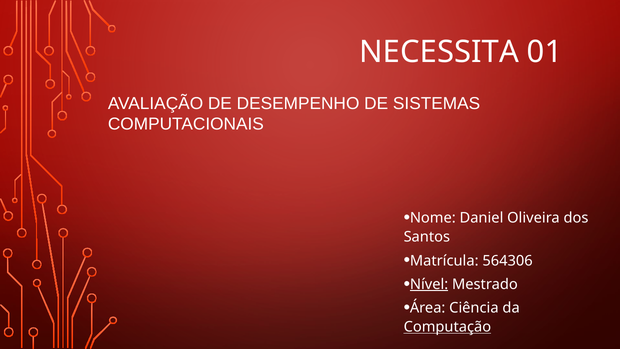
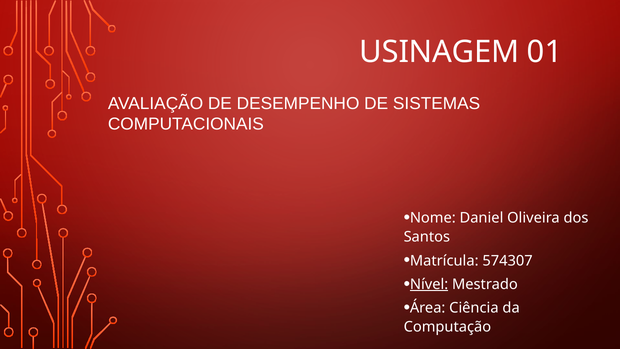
NECESSITA: NECESSITA -> USINAGEM (439, 52)
564306: 564306 -> 574307 (508, 261)
Computação underline: present -> none (447, 327)
